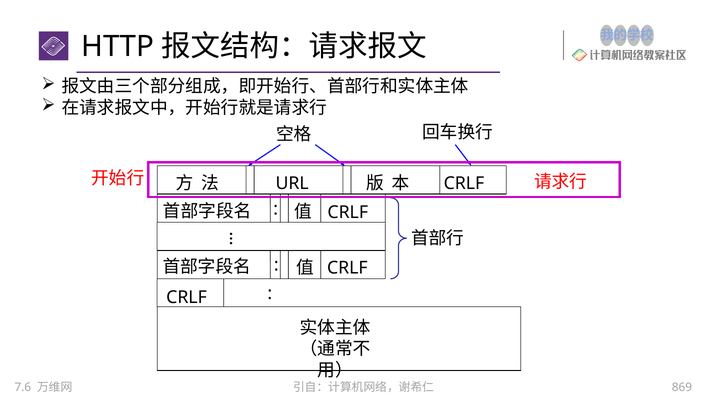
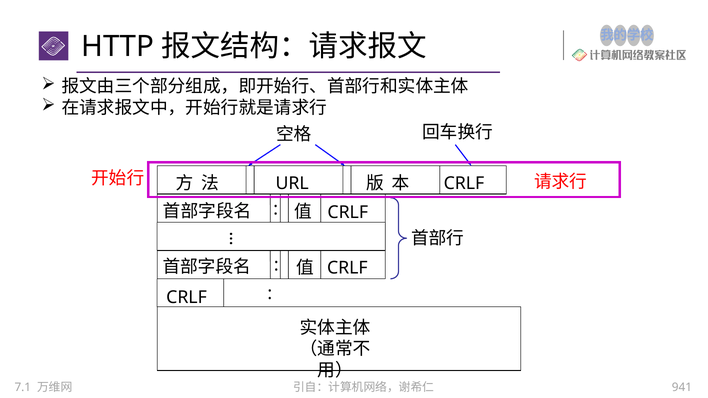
7.6: 7.6 -> 7.1 (23, 387)
869: 869 -> 941 (682, 387)
